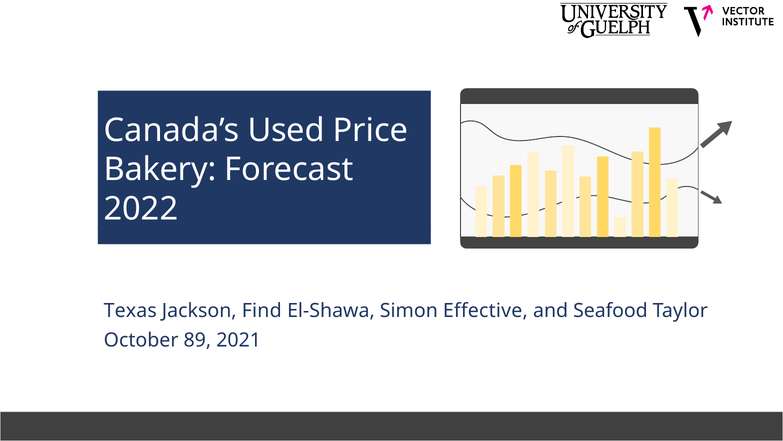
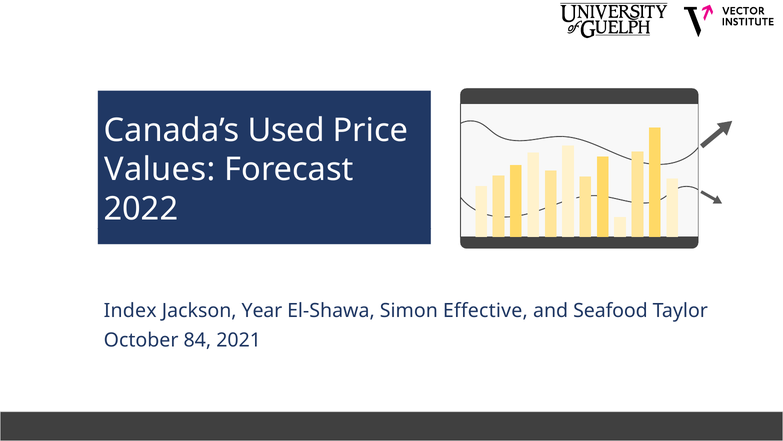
Bakery: Bakery -> Values (160, 169)
Texas: Texas -> Index (130, 311)
Find: Find -> Year (262, 311)
89: 89 -> 84 (197, 340)
